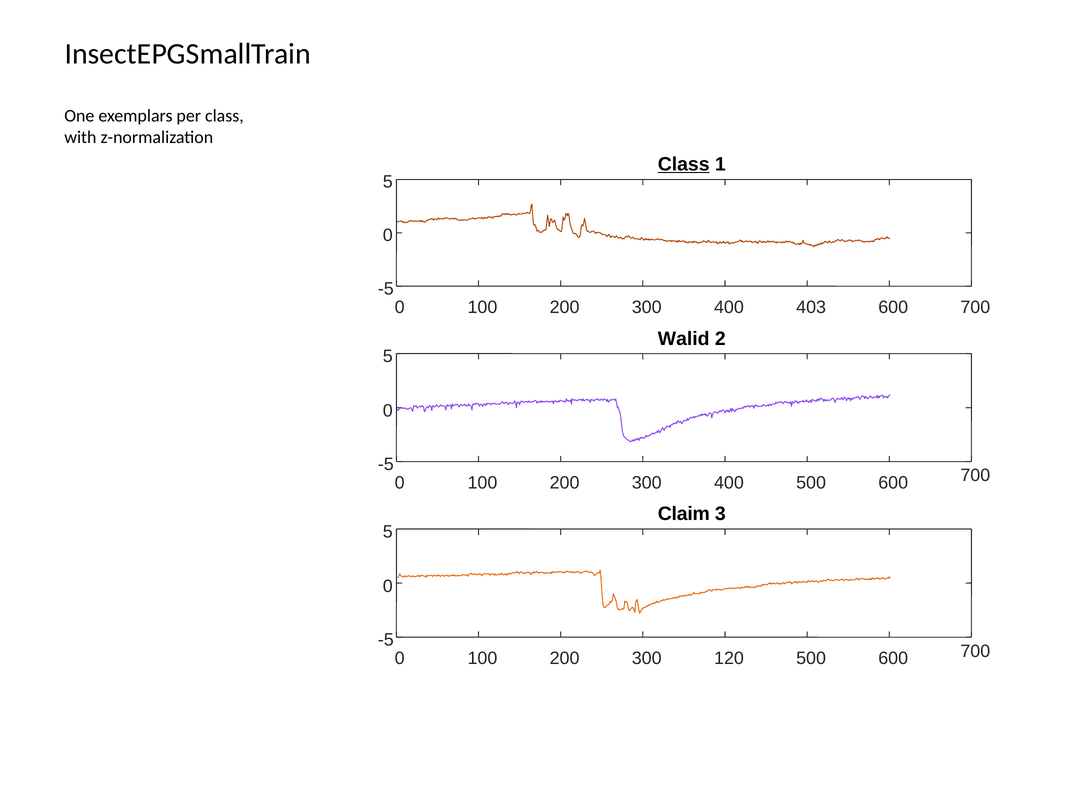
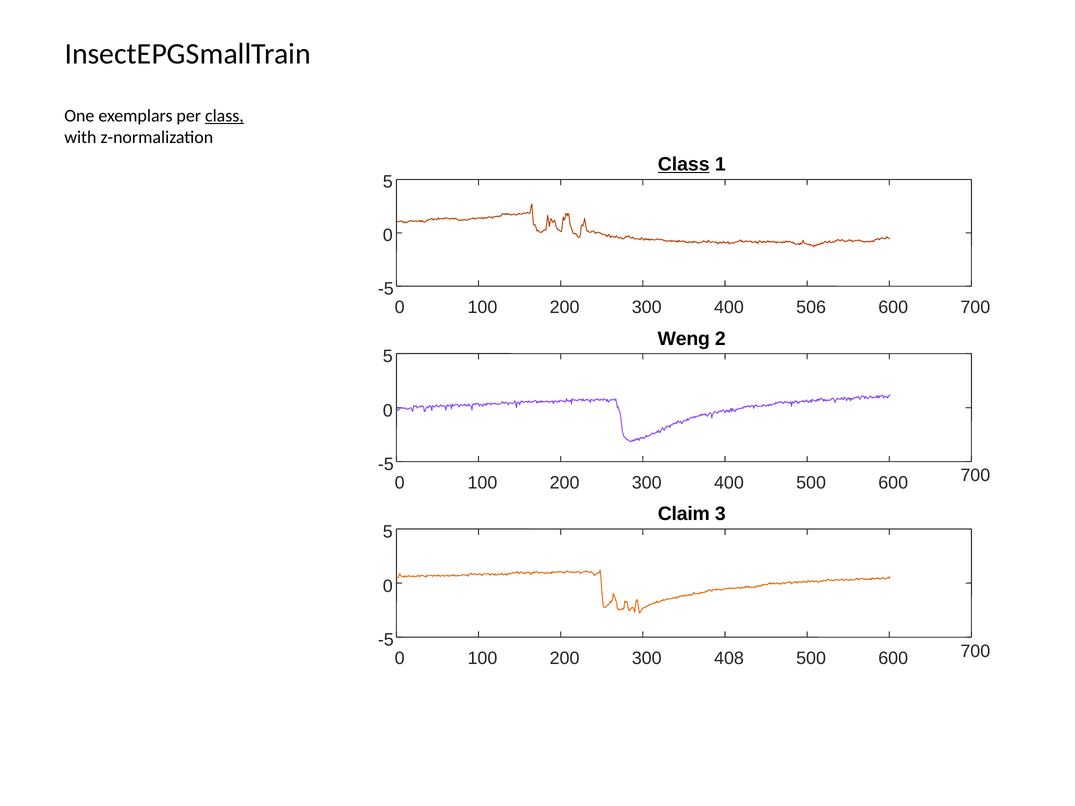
class underline: none -> present (224, 116)
403: 403 -> 506 (811, 308)
Walid: Walid -> Weng (684, 339)
120: 120 -> 408 (729, 659)
